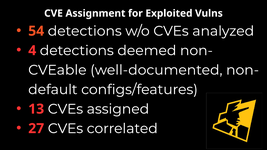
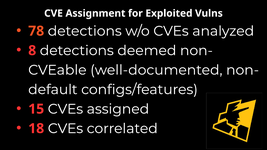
54: 54 -> 78 (36, 31)
4: 4 -> 8 (32, 51)
13: 13 -> 15 (36, 109)
27: 27 -> 18 (36, 129)
